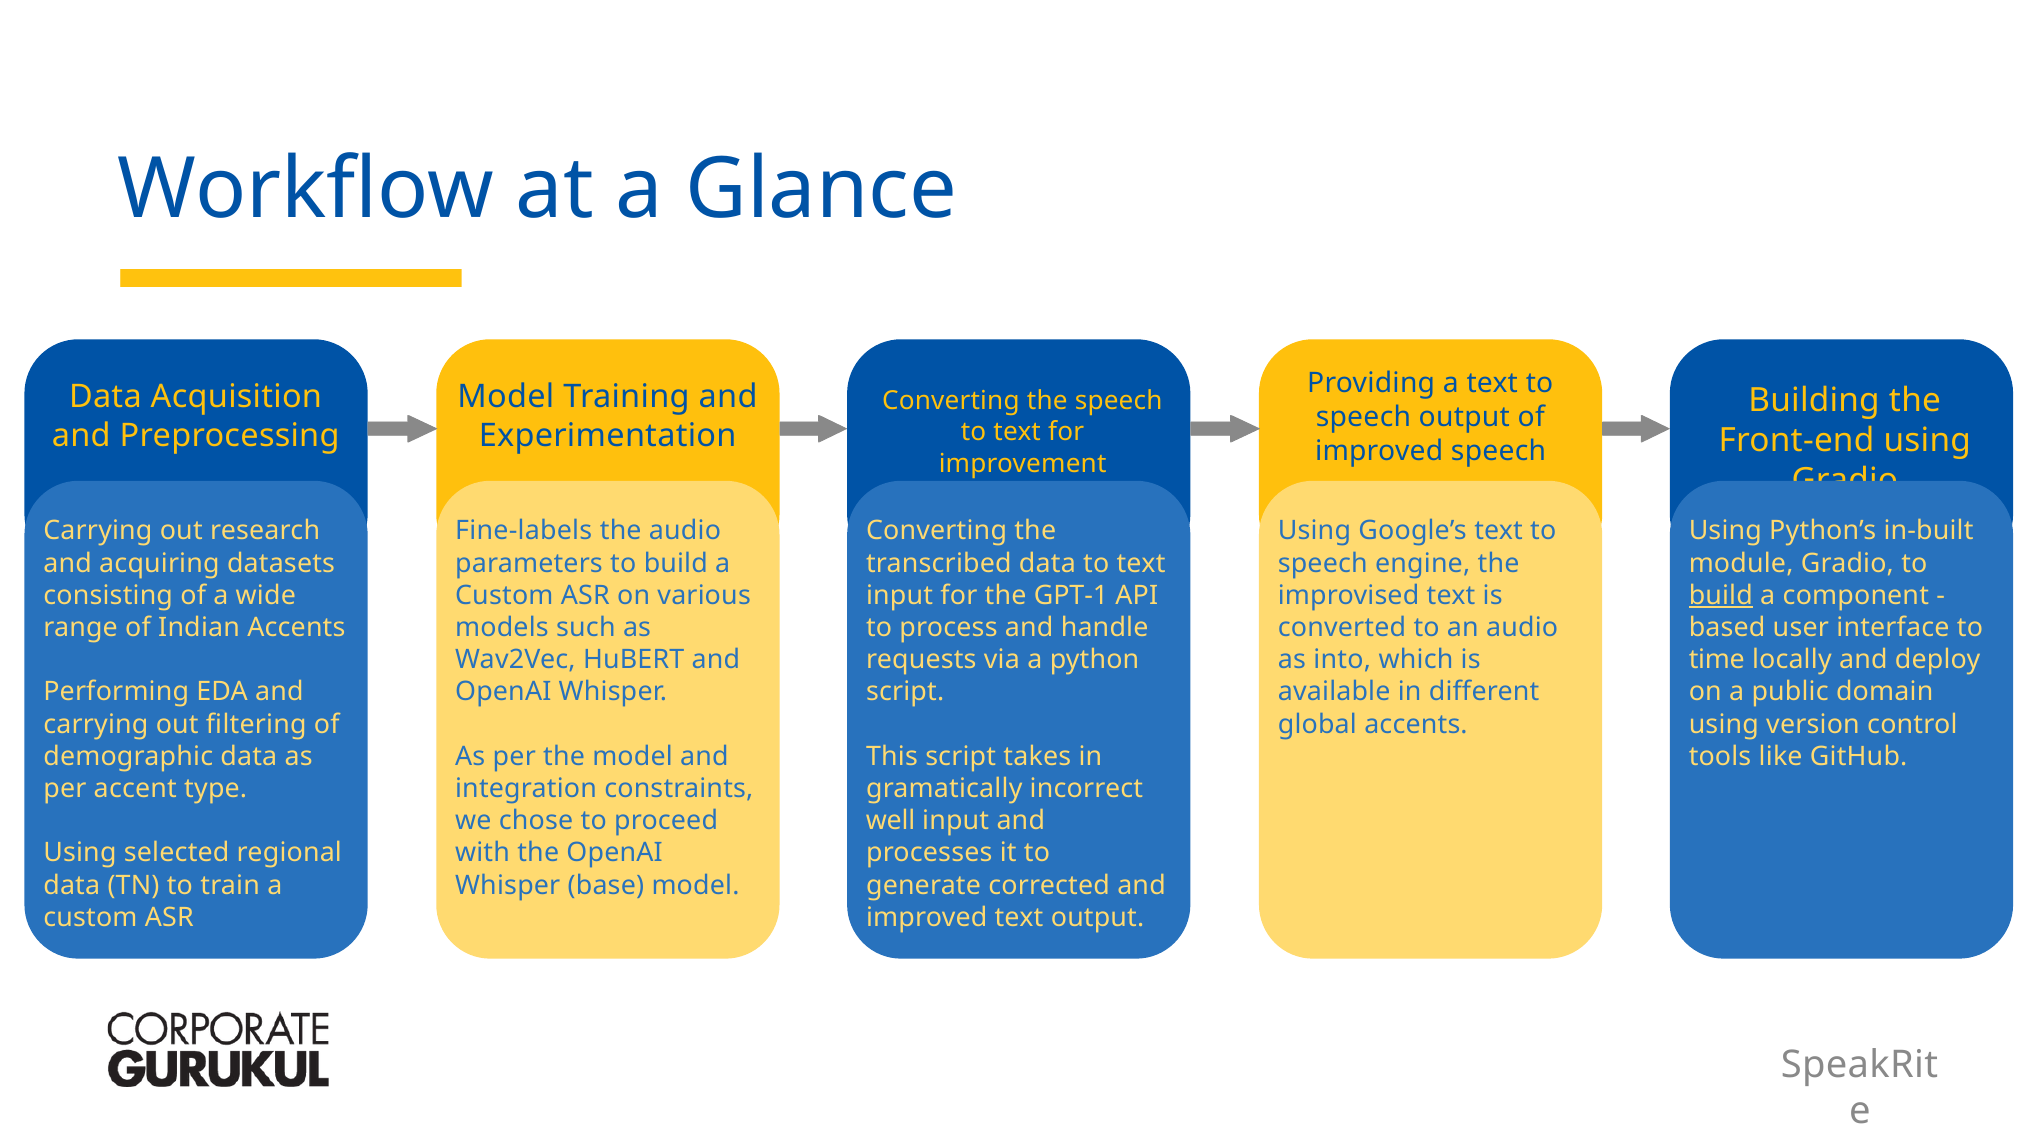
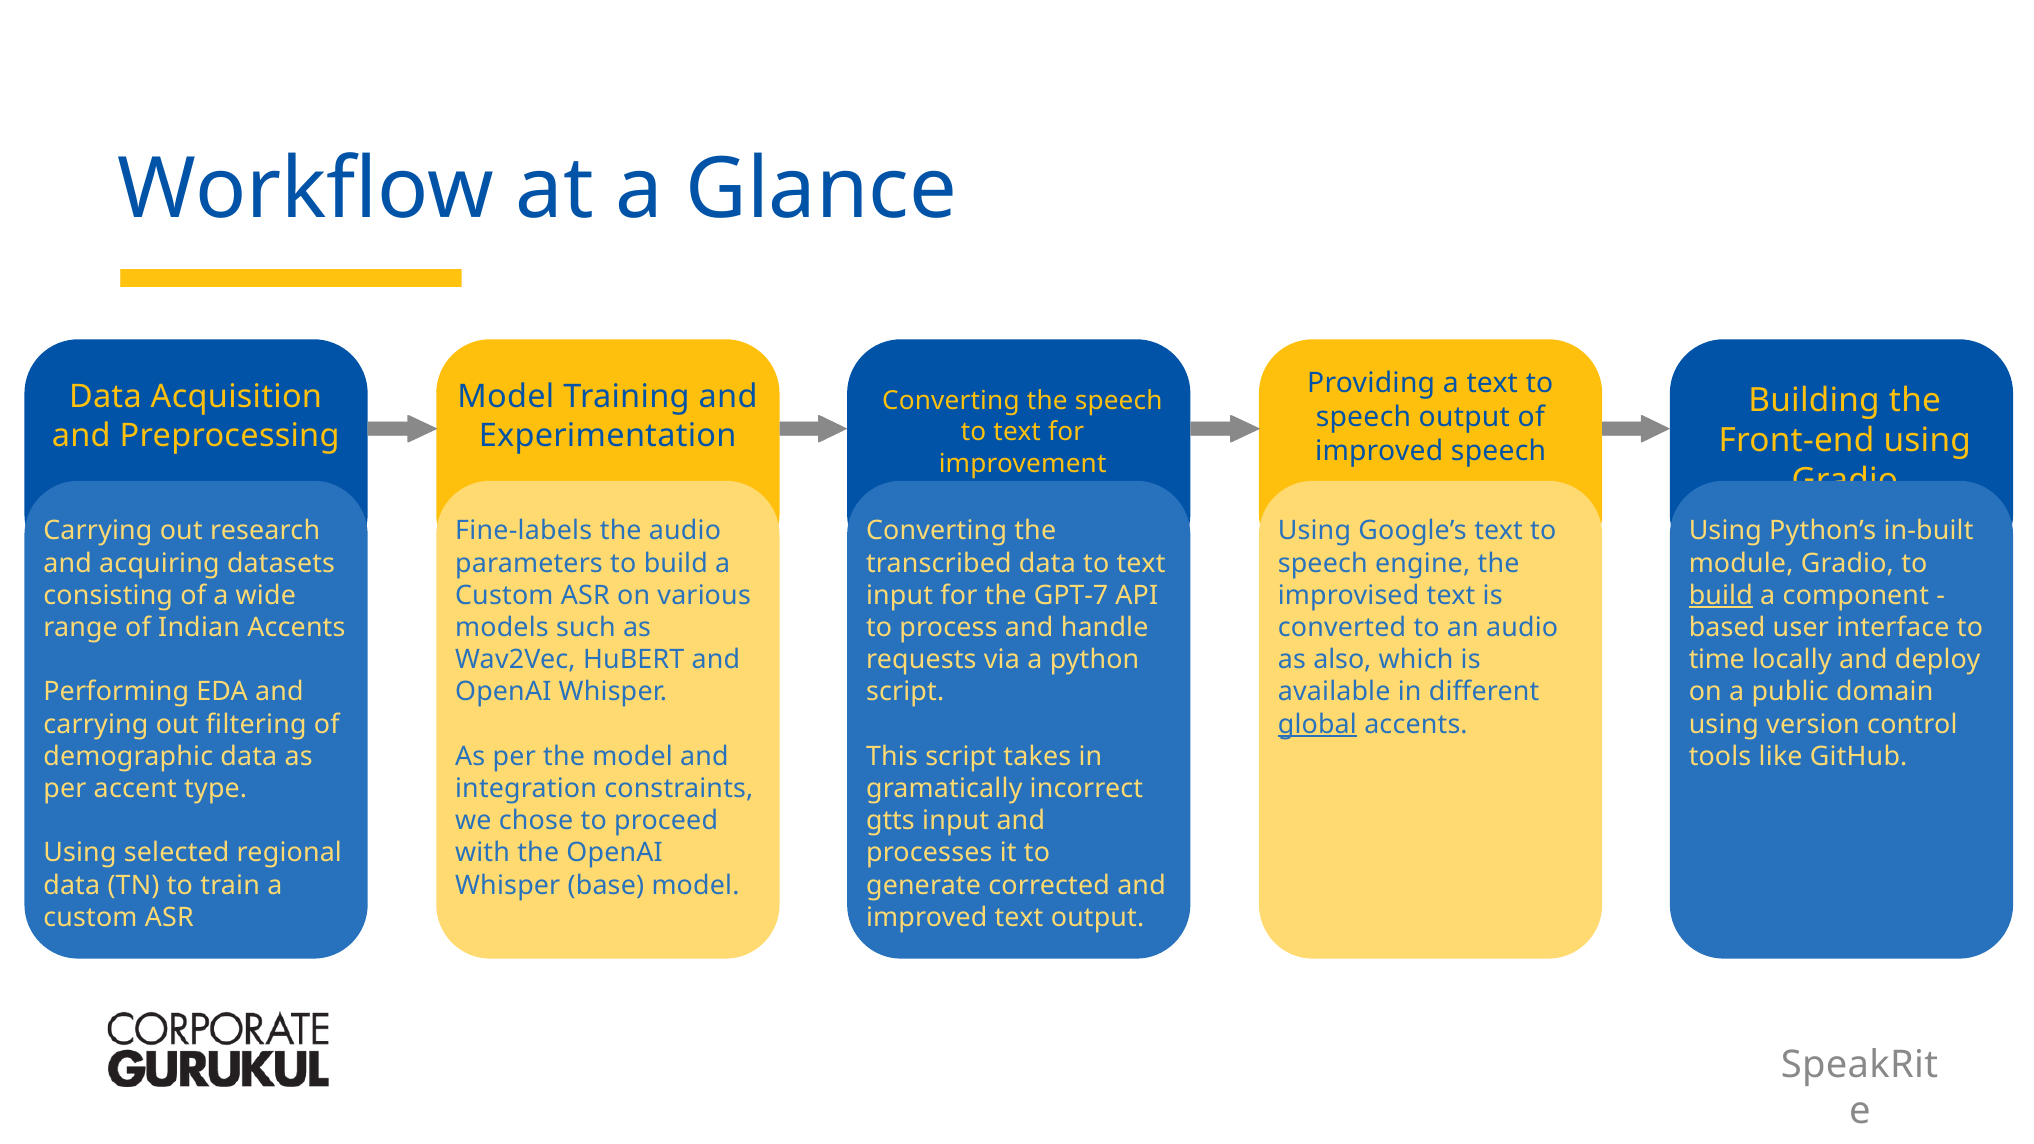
GPT-1: GPT-1 -> GPT-7 (1071, 596)
into: into -> also (1342, 660)
global underline: none -> present (1317, 724)
well: well -> gtts (890, 821)
